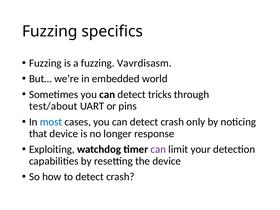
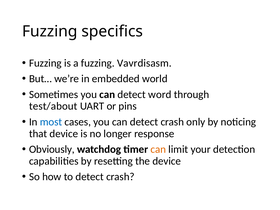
tricks: tricks -> word (160, 94)
Exploiting: Exploiting -> Obviously (52, 149)
can colour: purple -> orange (158, 149)
